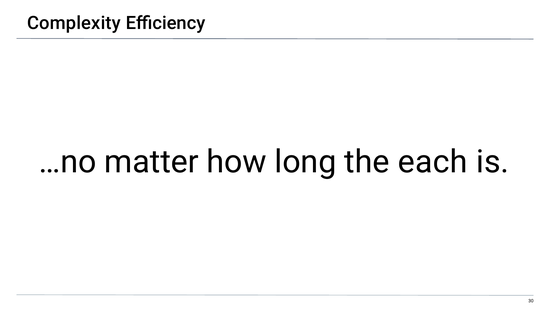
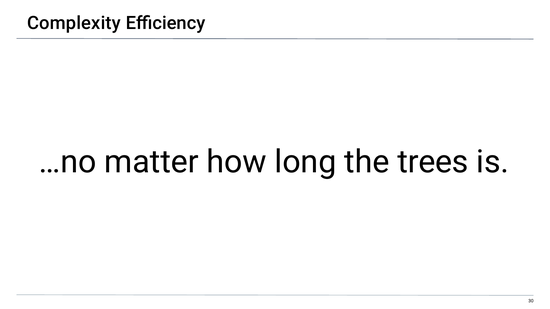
each: each -> trees (433, 162)
